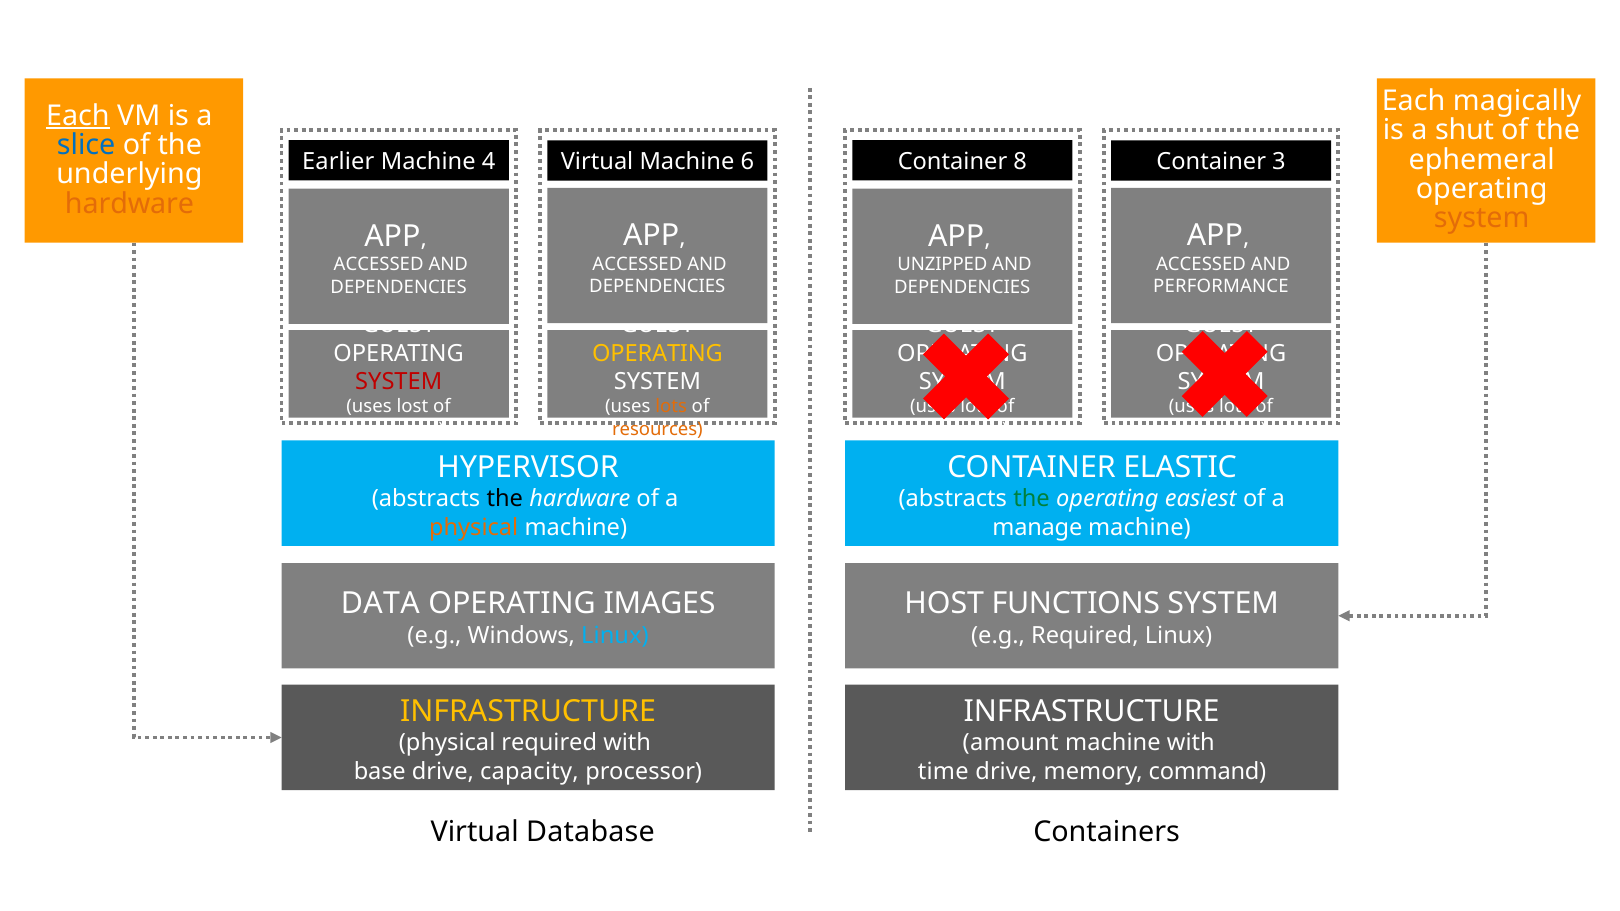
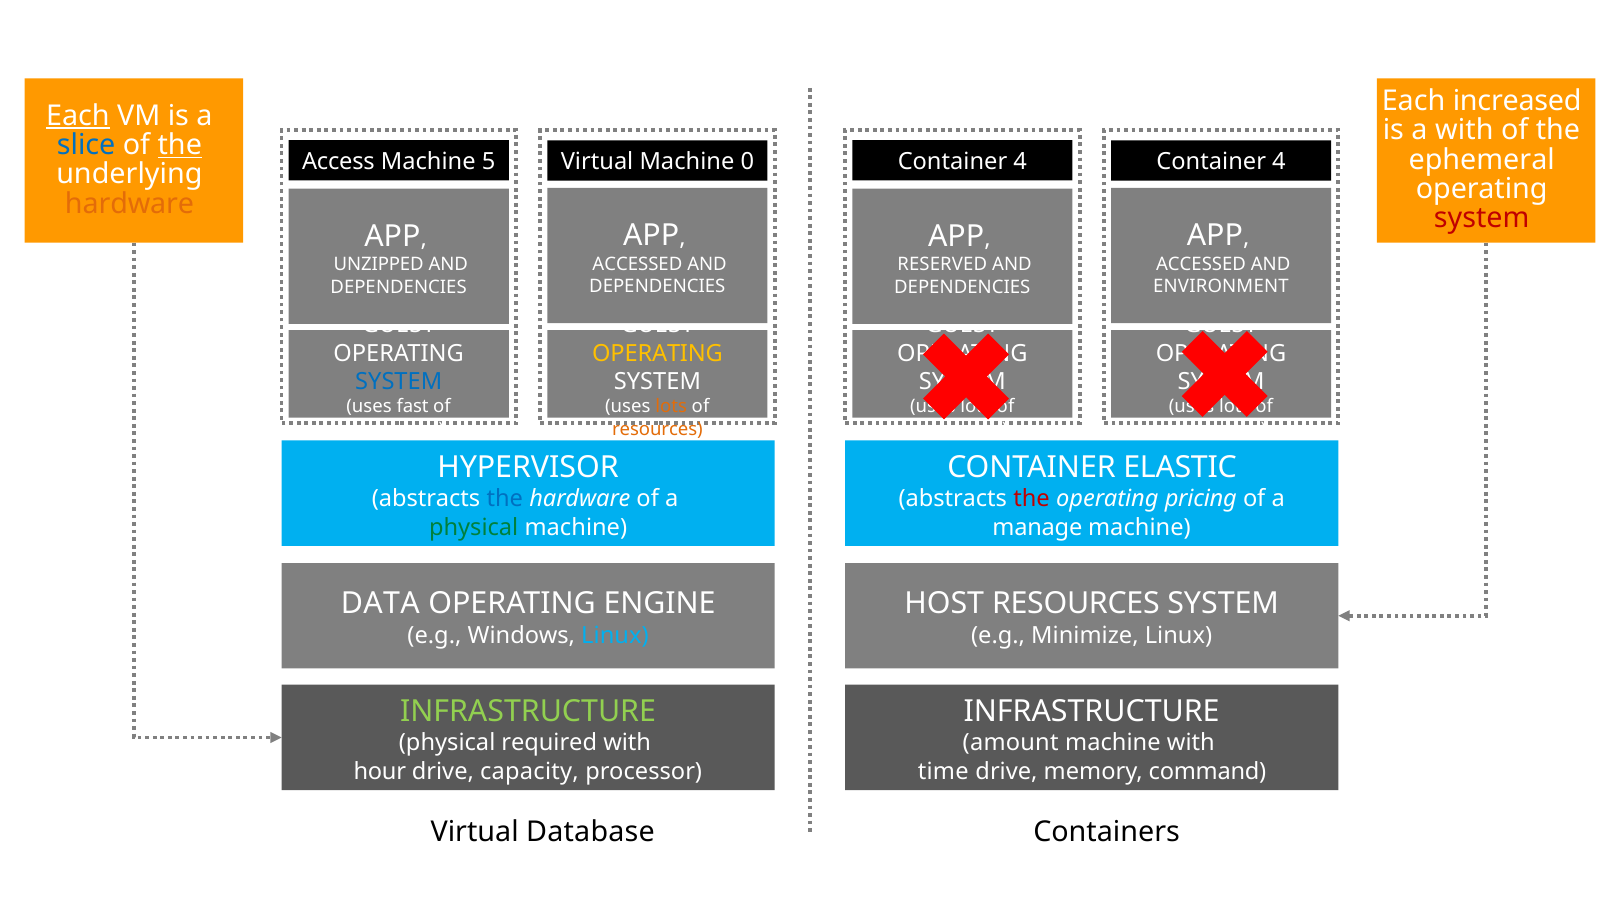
magically: magically -> increased (1517, 101)
a shut: shut -> with (1464, 131)
the underline: none -> present (180, 145)
Earlier: Earlier -> Access (338, 162)
4: 4 -> 5 (489, 162)
6: 6 -> 0 (747, 162)
8: 8 -> 4 (1020, 162)
3: 3 -> 4 (1279, 162)
system colour: orange -> red (1482, 218)
ACCESSED: ACCESSED -> UNZIPPED (379, 265)
UNZIPPED: UNZIPPED -> RESERVED (942, 265)
PERFORMANCE: PERFORMANCE -> ENVIRONMENT (1221, 286)
SYSTEM colour: red -> blue (399, 382)
lost: lost -> fast (413, 407)
the colour: black -> blue (505, 499)
the colour: green -> red (1032, 499)
easiest: easiest -> pricing (1201, 499)
physical colour: orange -> green (474, 527)
IMAGES: IMAGES -> ENGINE (660, 604)
HOST FUNCTIONS: FUNCTIONS -> RESOURCES (1076, 604)
e.g Required: Required -> Minimize (1085, 636)
INFRASTRUCTURE colour: yellow -> light green (528, 711)
base: base -> hour (380, 772)
